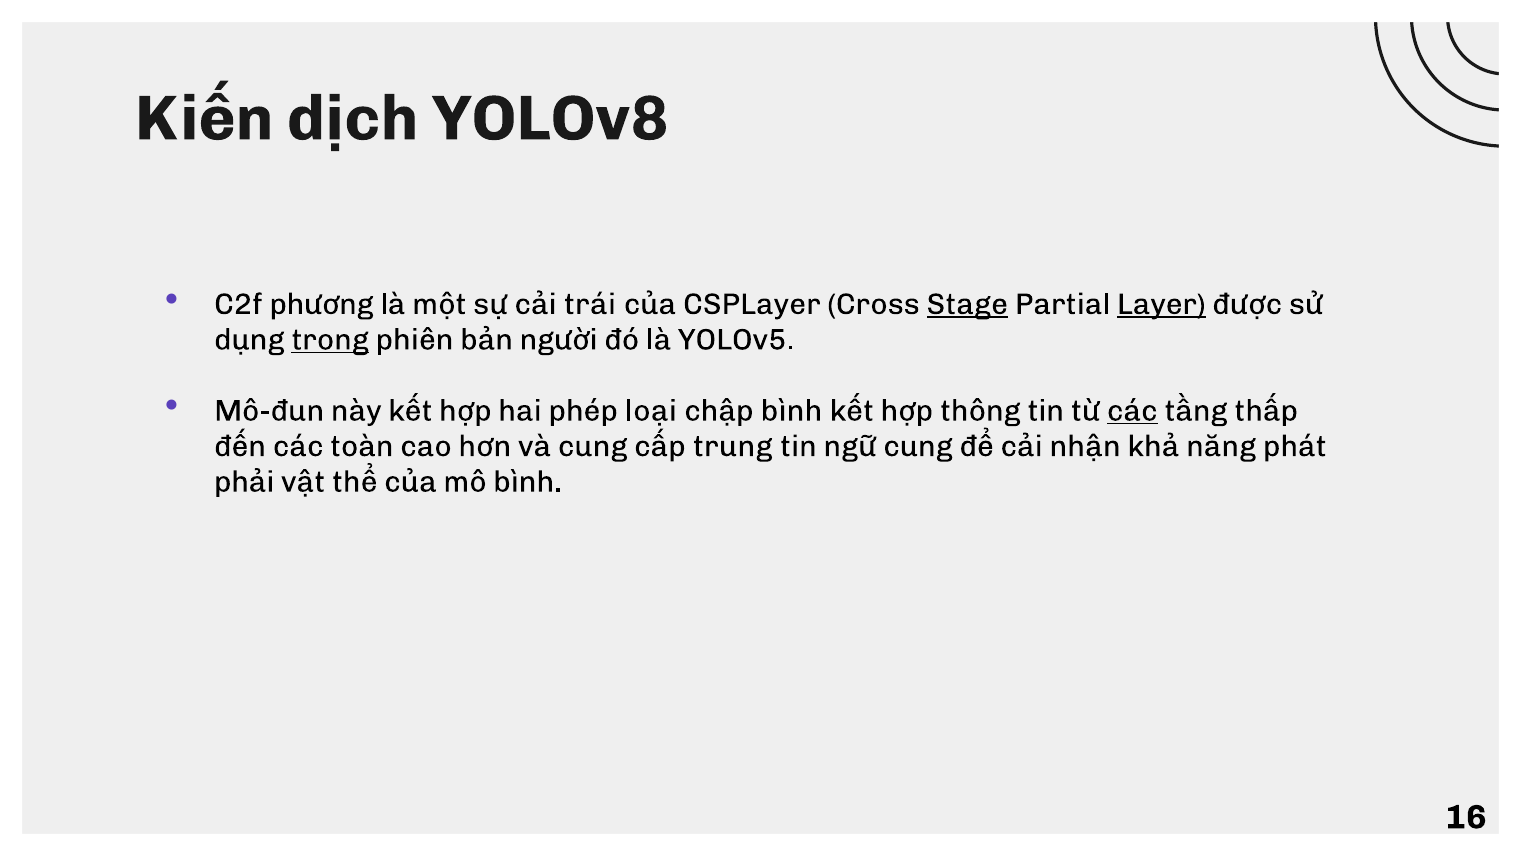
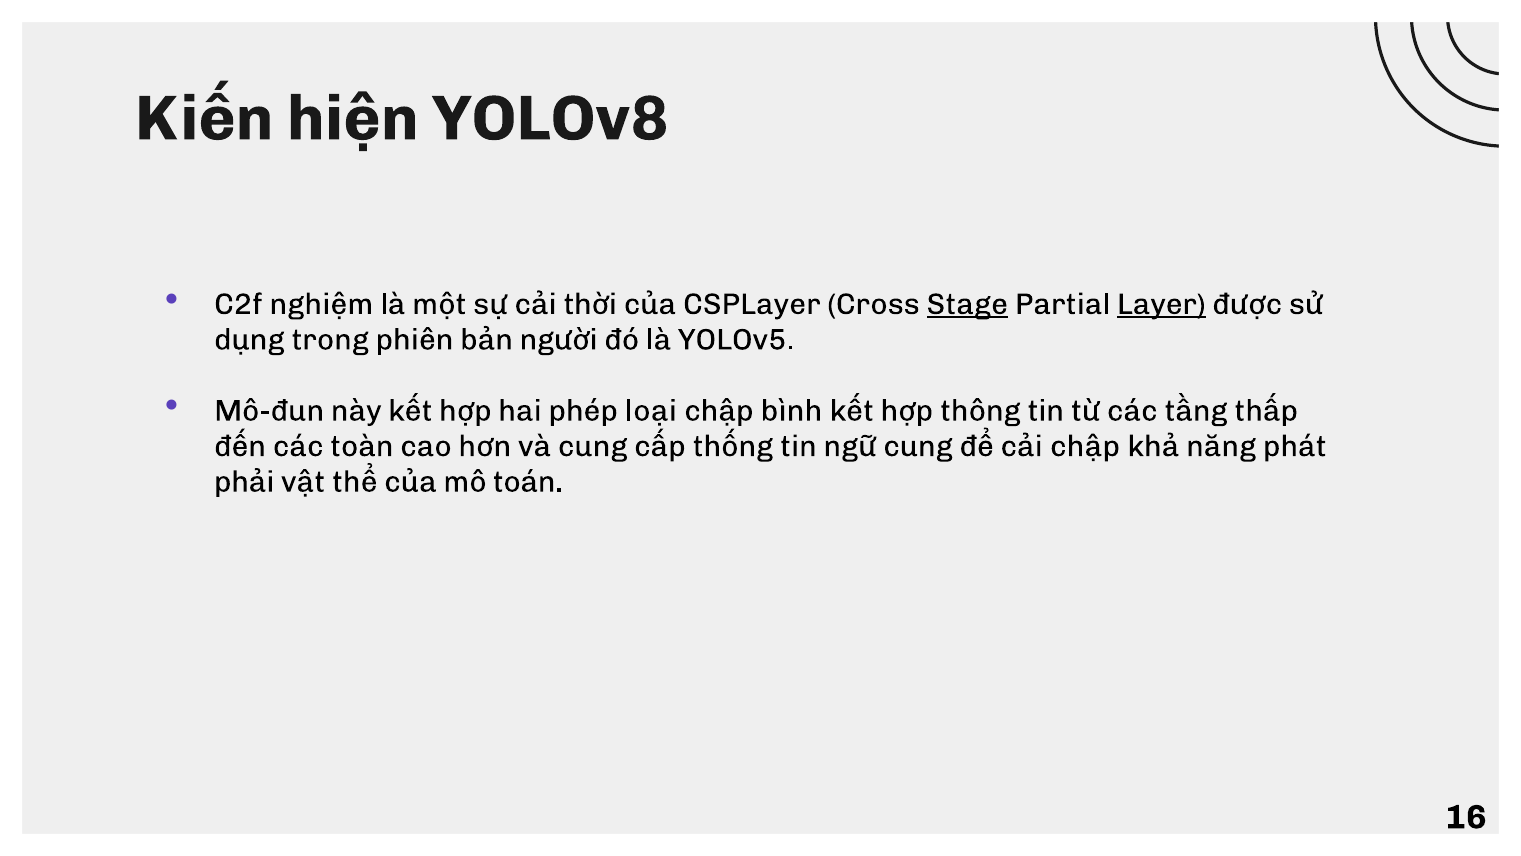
dịch: dịch -> hiện (353, 118)
phương: phương -> nghiệm (321, 304)
trái: trái -> thời (590, 304)
trong underline: present -> none (330, 340)
các underline: present -> none (1132, 411)
trung: trung -> thống (733, 446)
cải nhận: nhận -> chập (1085, 446)
mô bình: bình -> toán (528, 482)
